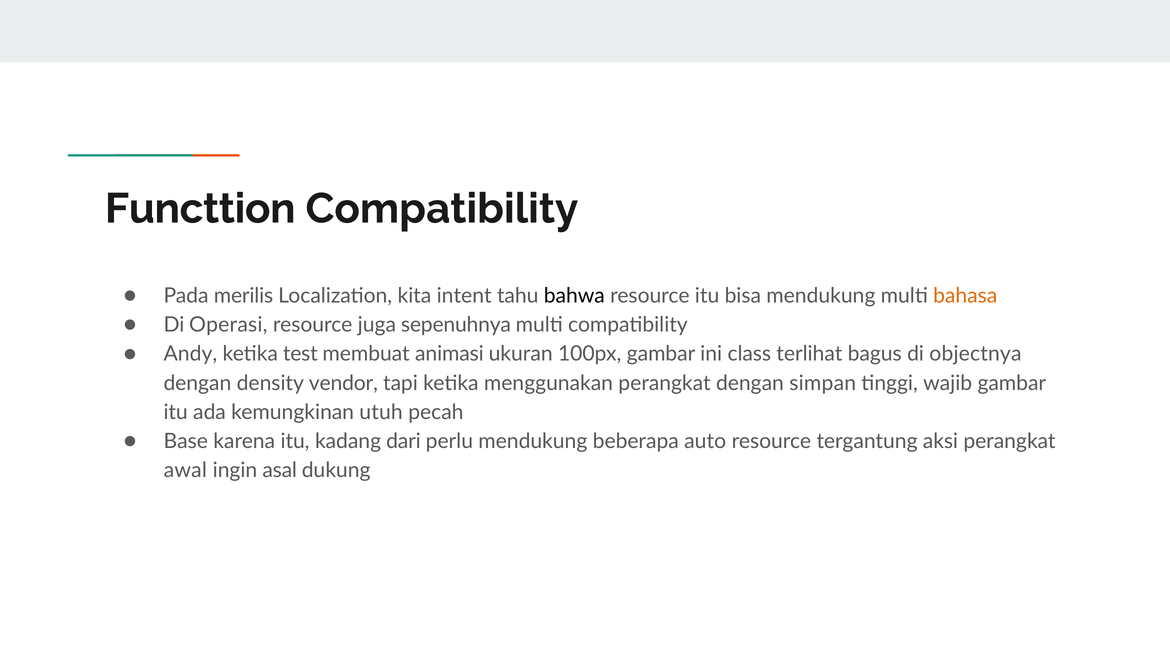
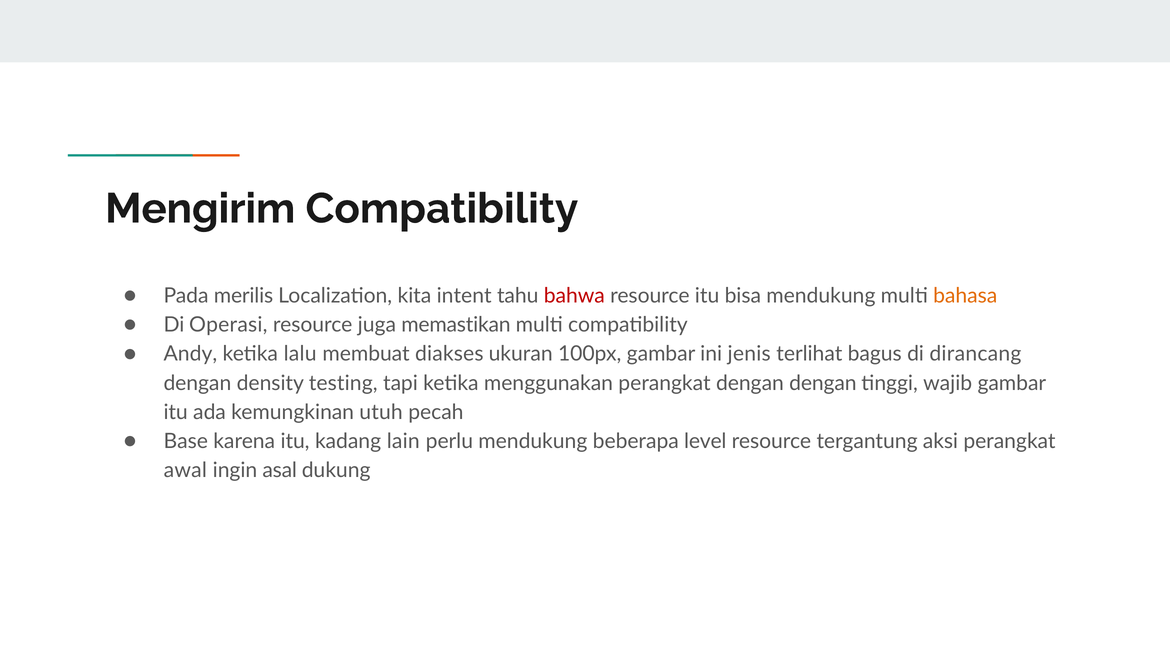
Functtion: Functtion -> Mengirim (200, 209)
bahwa colour: black -> red (574, 296)
sepenuhnya: sepenuhnya -> memastikan (456, 325)
test: test -> lalu (300, 354)
animasi: animasi -> diakses (449, 354)
class: class -> jenis (749, 354)
objectnya: objectnya -> dirancang (975, 354)
vendor: vendor -> testing (343, 383)
dengan simpan: simpan -> dengan (823, 383)
dari: dari -> lain (403, 441)
auto: auto -> level (705, 441)
